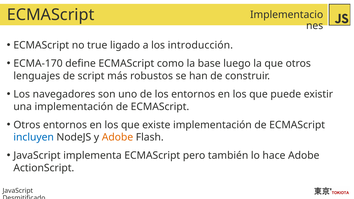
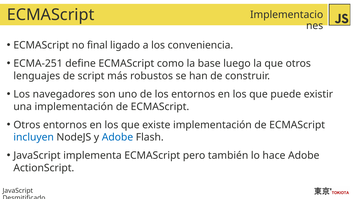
true: true -> final (97, 45)
introducción: introducción -> conveniencia (200, 45)
ECMA-170: ECMA-170 -> ECMA-251 (38, 64)
Adobe colour: orange -> blue (117, 137)
